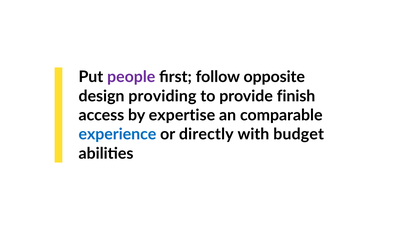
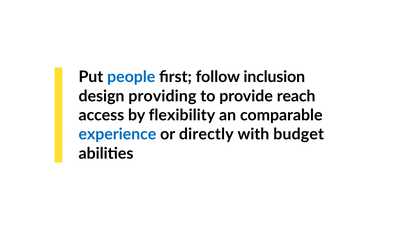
people colour: purple -> blue (131, 77)
opposite: opposite -> inclusion (274, 77)
finish: finish -> reach (296, 96)
expertise: expertise -> flexibility (182, 116)
